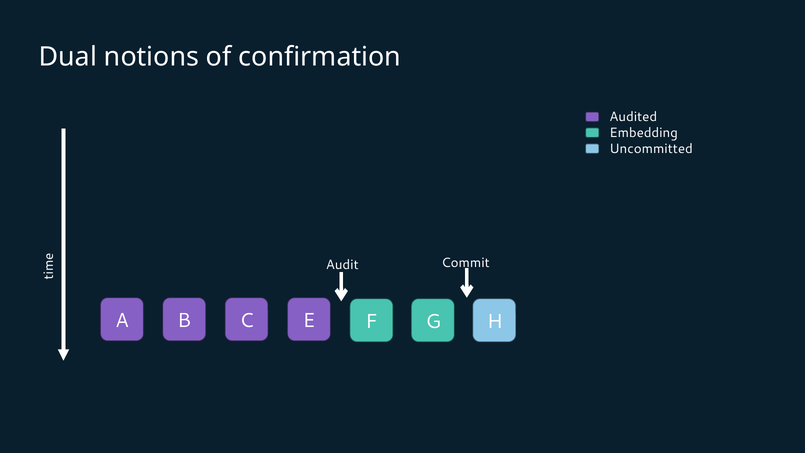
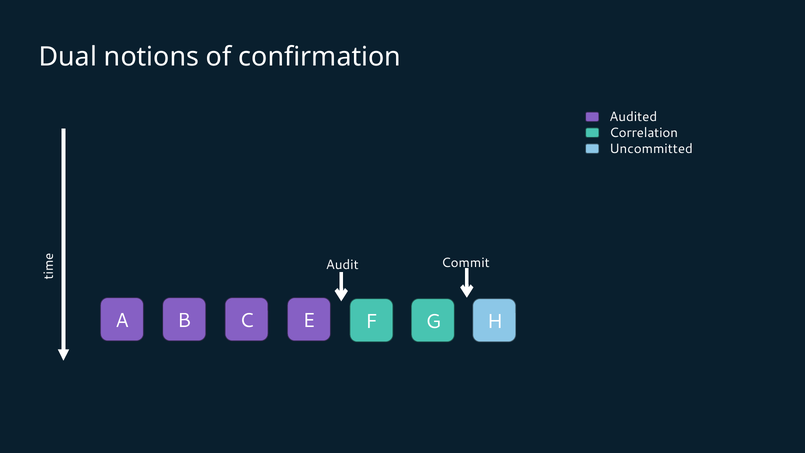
Embedding: Embedding -> Correlation (644, 133)
